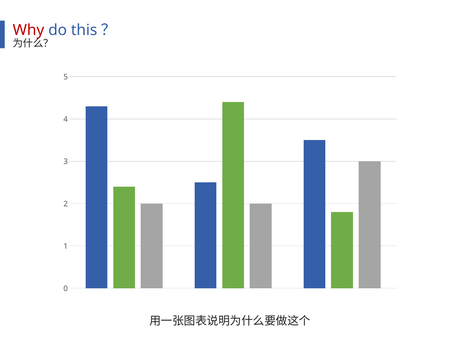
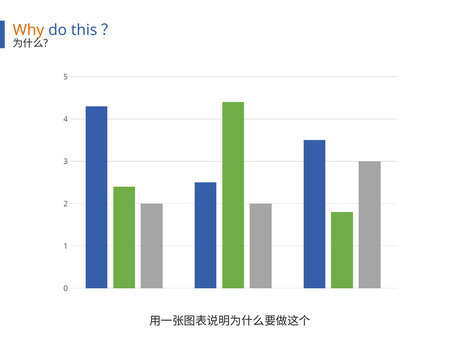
Why colour: red -> orange (29, 30)
